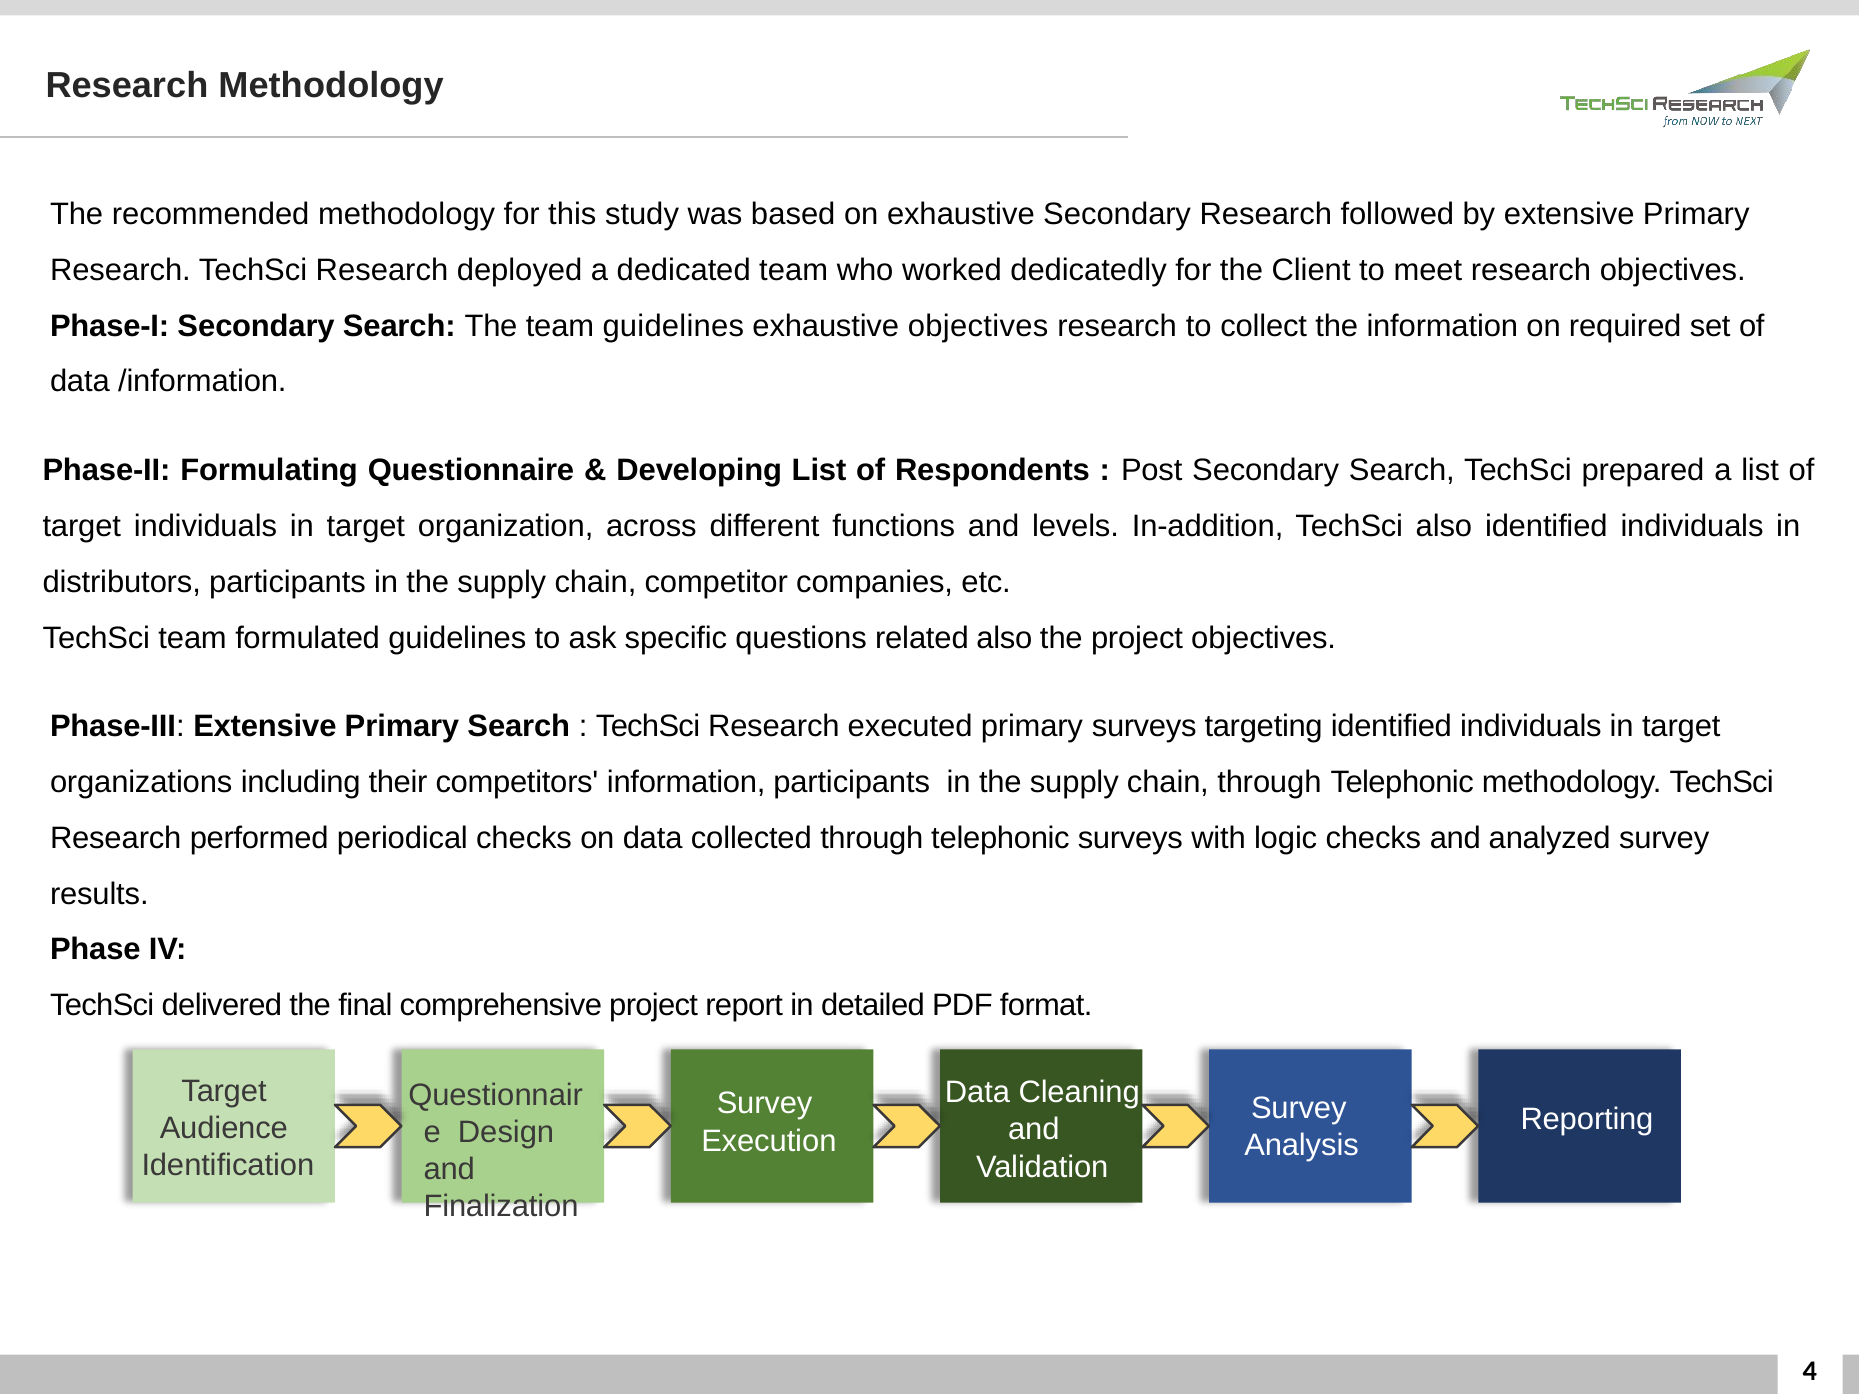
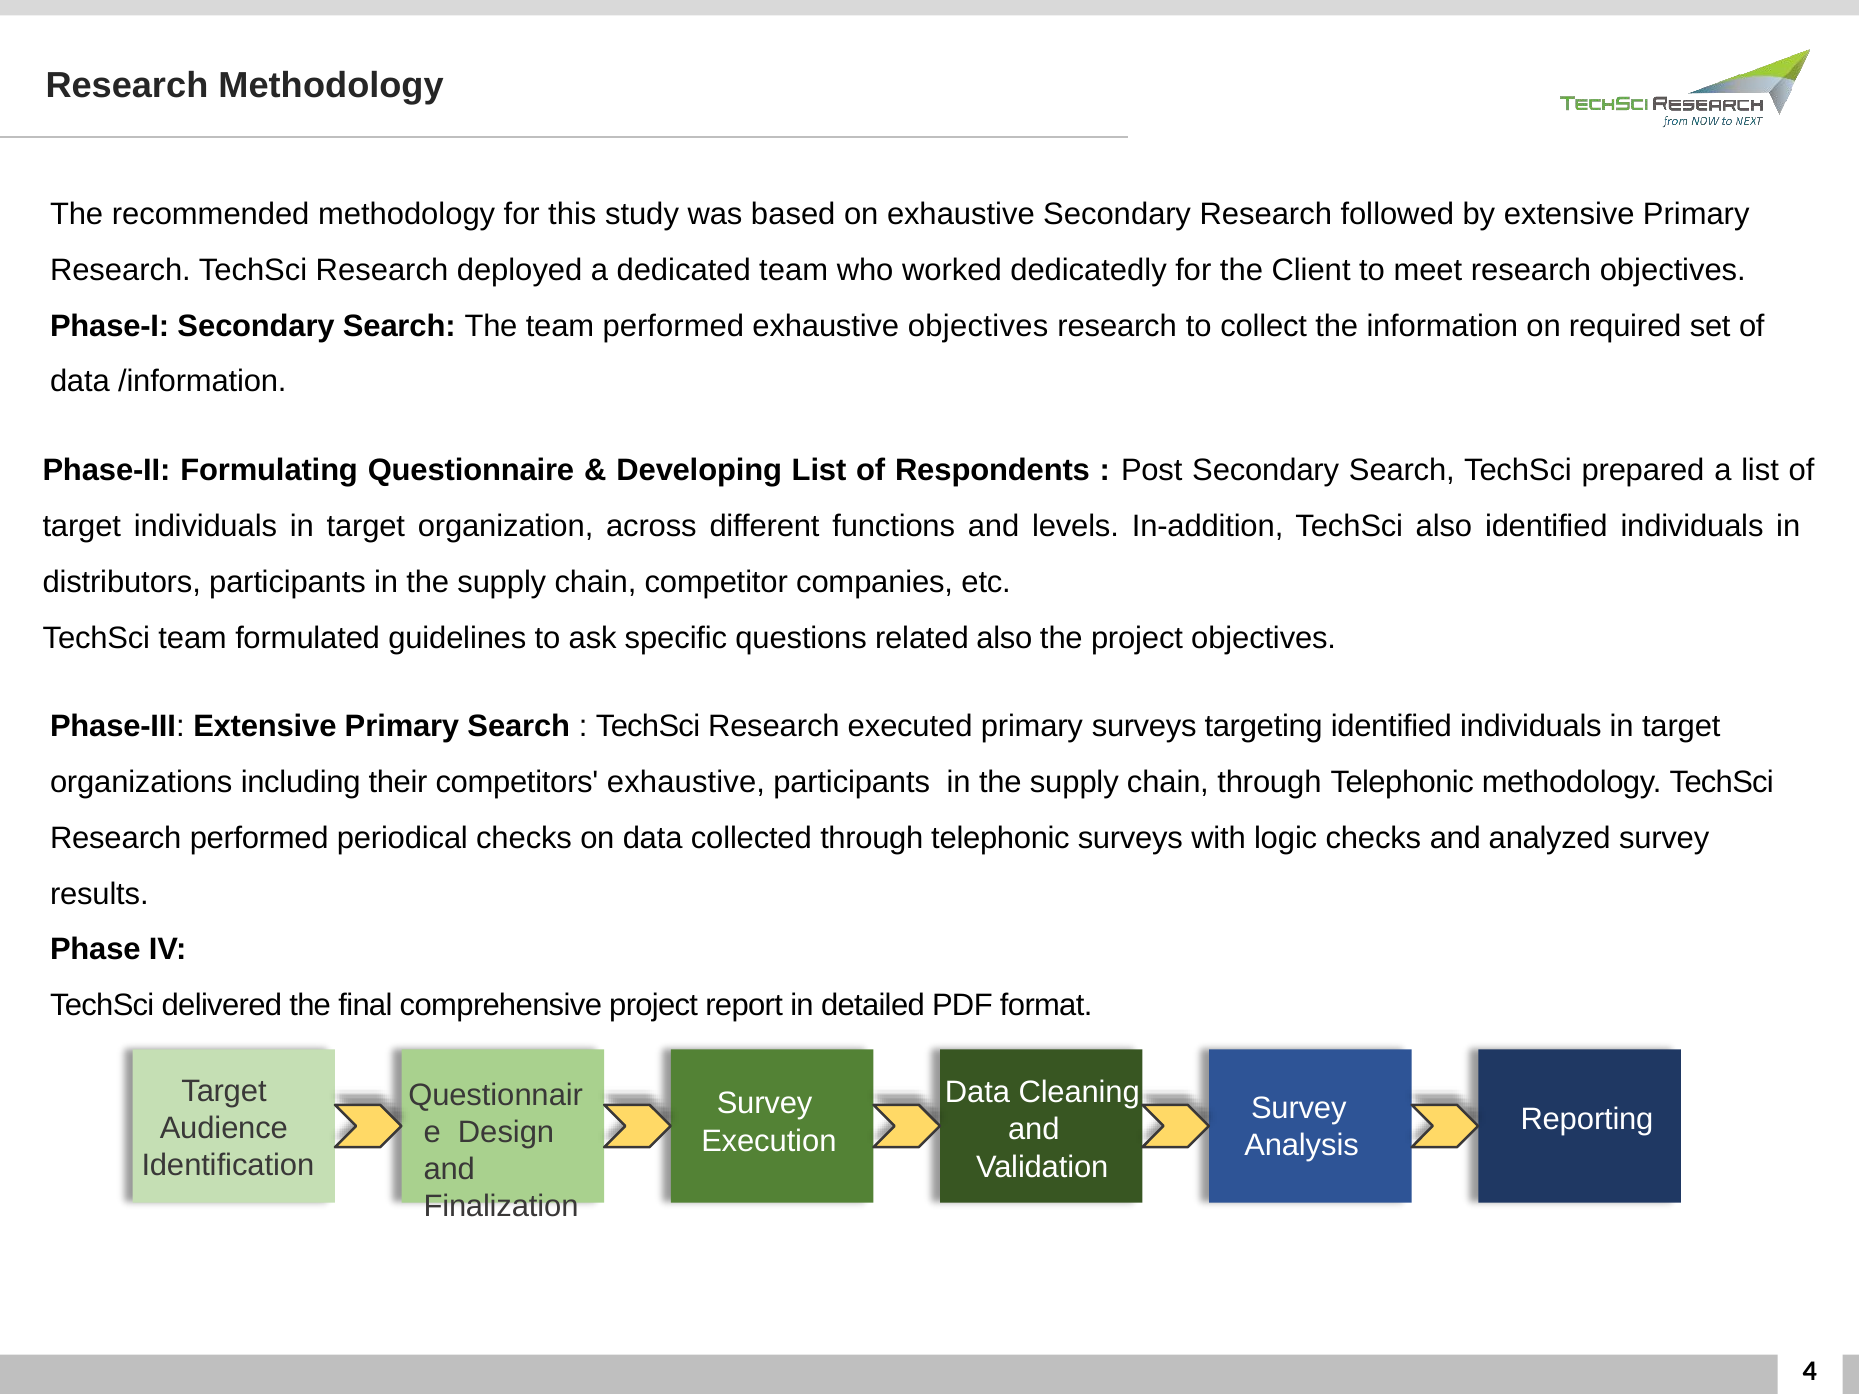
team guidelines: guidelines -> performed (673, 326)
competitors information: information -> exhaustive (686, 783)
